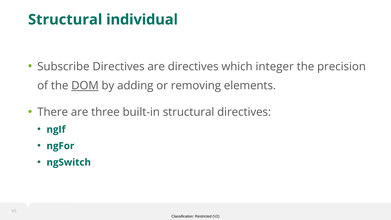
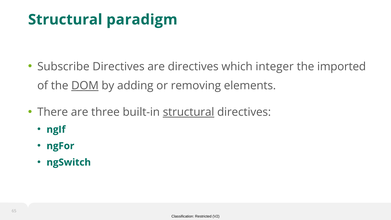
individual: individual -> paradigm (142, 20)
precision: precision -> imported (342, 67)
structural underline: none -> present (189, 112)
